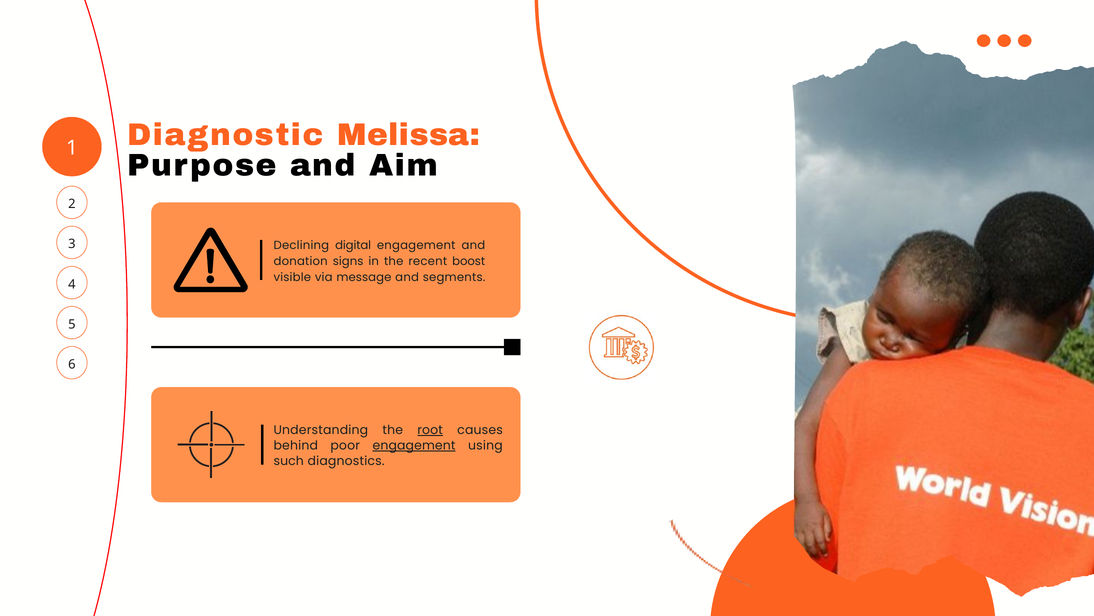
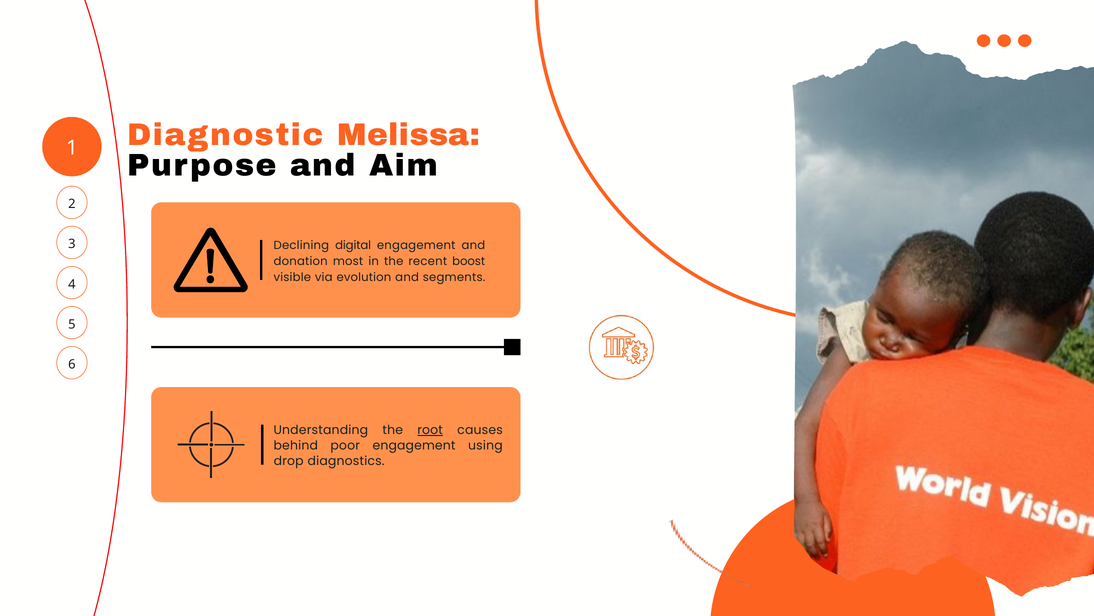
signs: signs -> most (348, 261)
message: message -> evolution (364, 277)
engagement underline: present -> none (414, 445)
such: such -> drop (289, 461)
